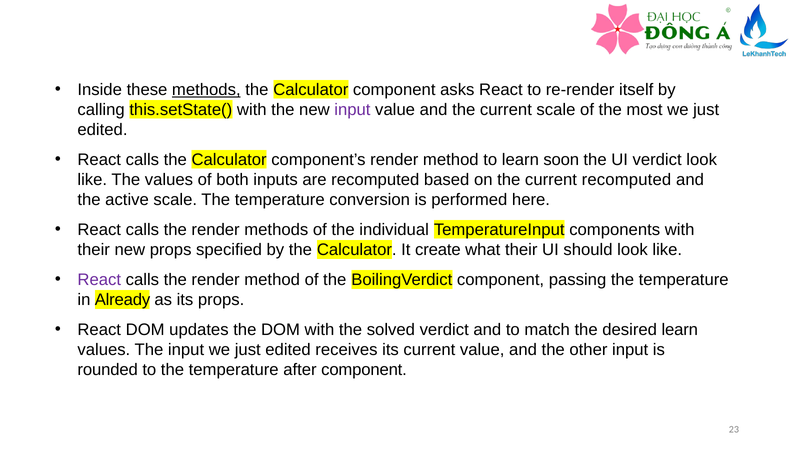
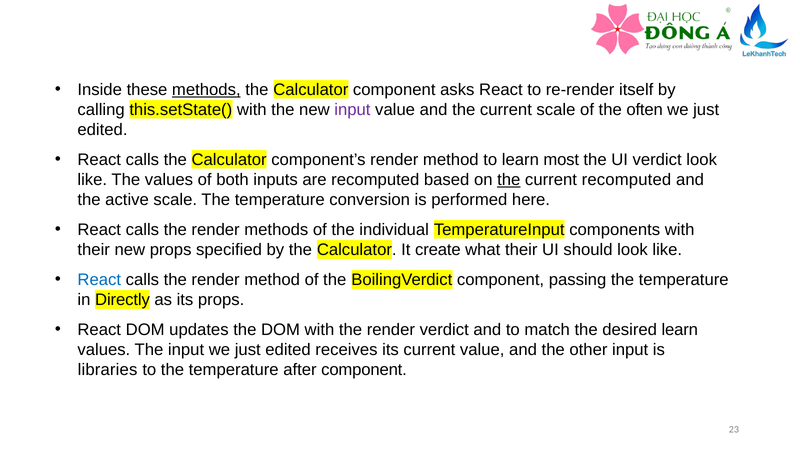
most: most -> often (645, 110)
soon: soon -> most (561, 160)
the underline: none -> present (509, 180)
React colour: purple -> blue (99, 280)
Already: Already -> Directly (122, 300)
with the solved: solved -> render (391, 330)
rounded: rounded -> libraries (107, 370)
